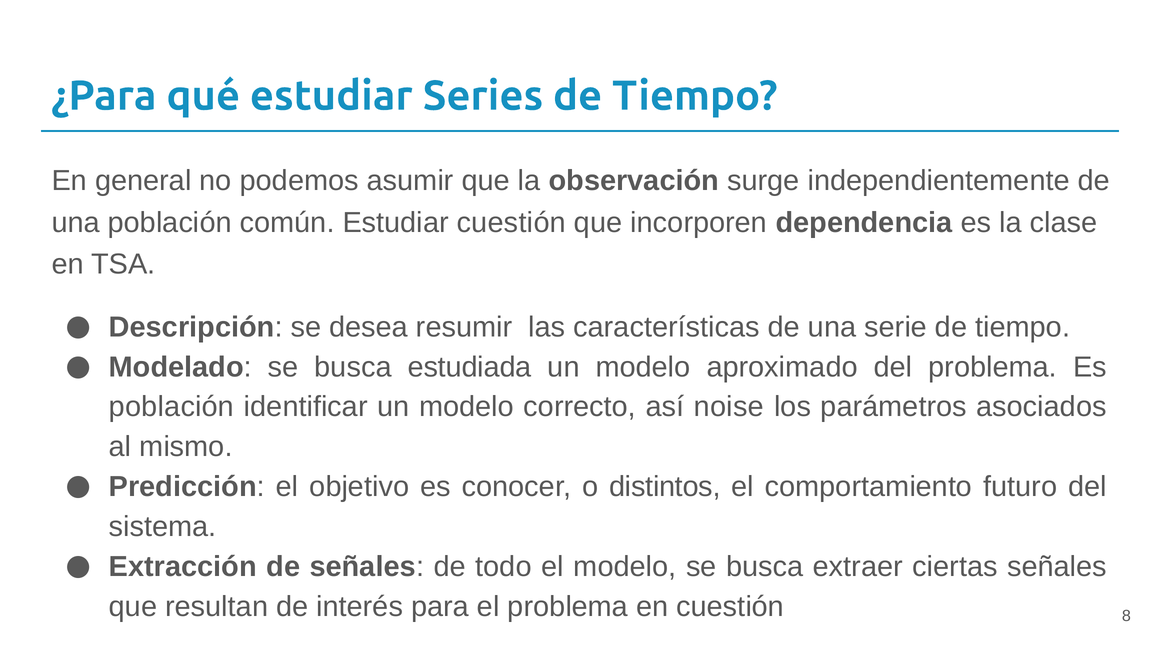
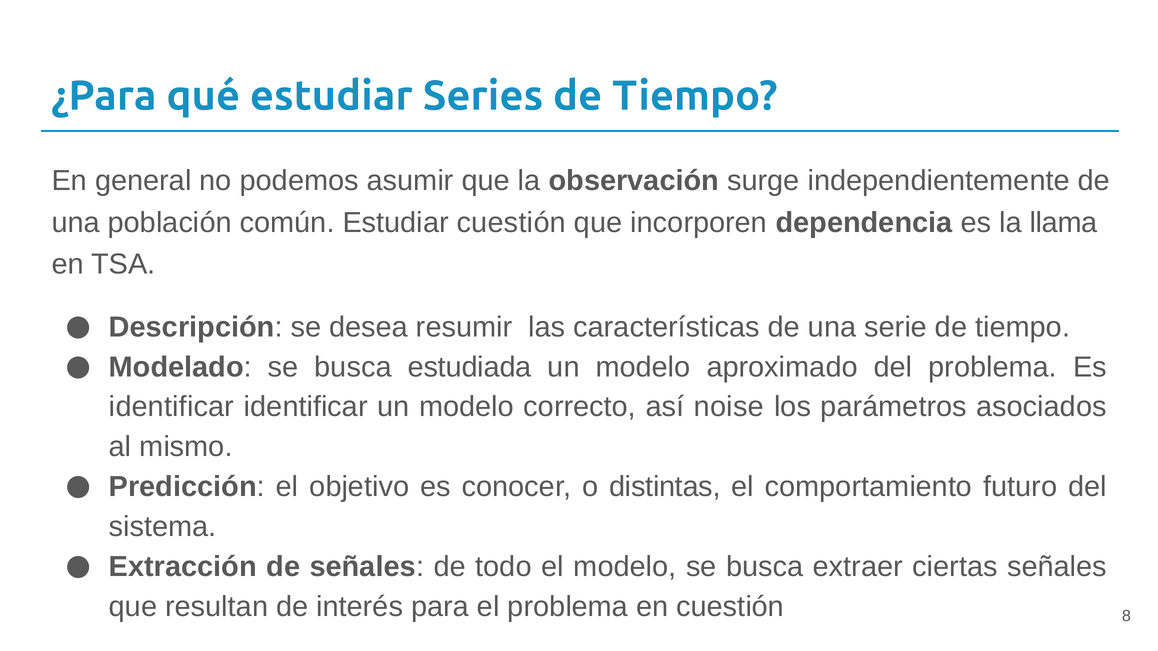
clase: clase -> llama (1064, 223)
población: población -> identificar (172, 407)
distintos: distintos -> distintas (665, 487)
